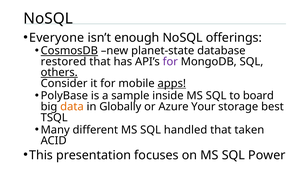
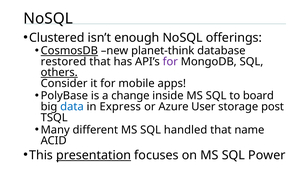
Everyone: Everyone -> Clustered (57, 38)
planet-state: planet-state -> planet-think (163, 51)
apps underline: present -> none (172, 83)
sample: sample -> change (130, 96)
data colour: orange -> blue (72, 106)
Globally: Globally -> Express (120, 106)
Your: Your -> User (203, 106)
best: best -> post (273, 106)
taken: taken -> name (249, 130)
presentation underline: none -> present (94, 155)
